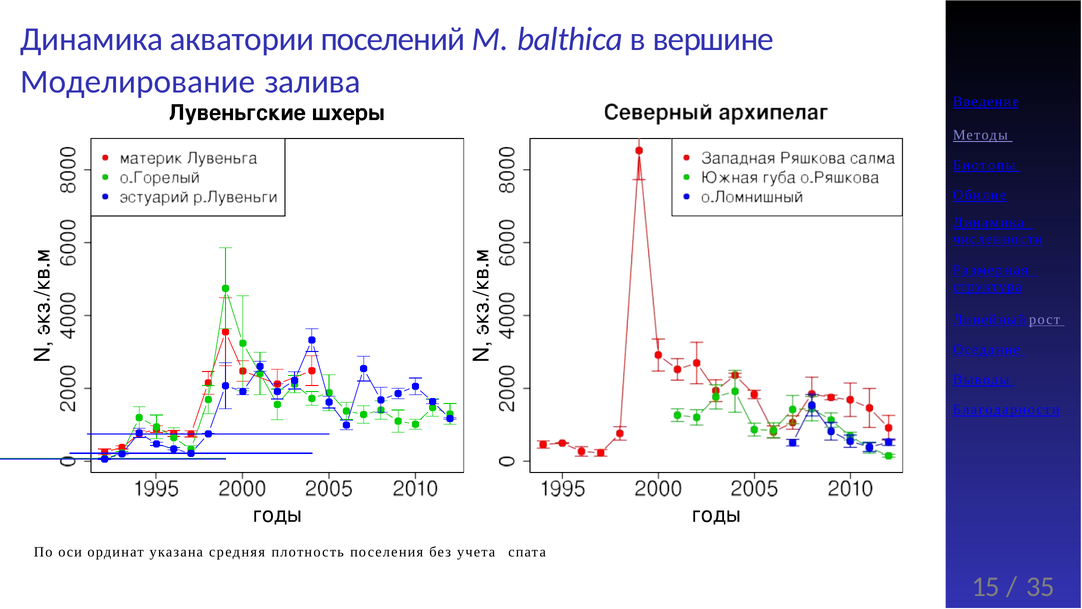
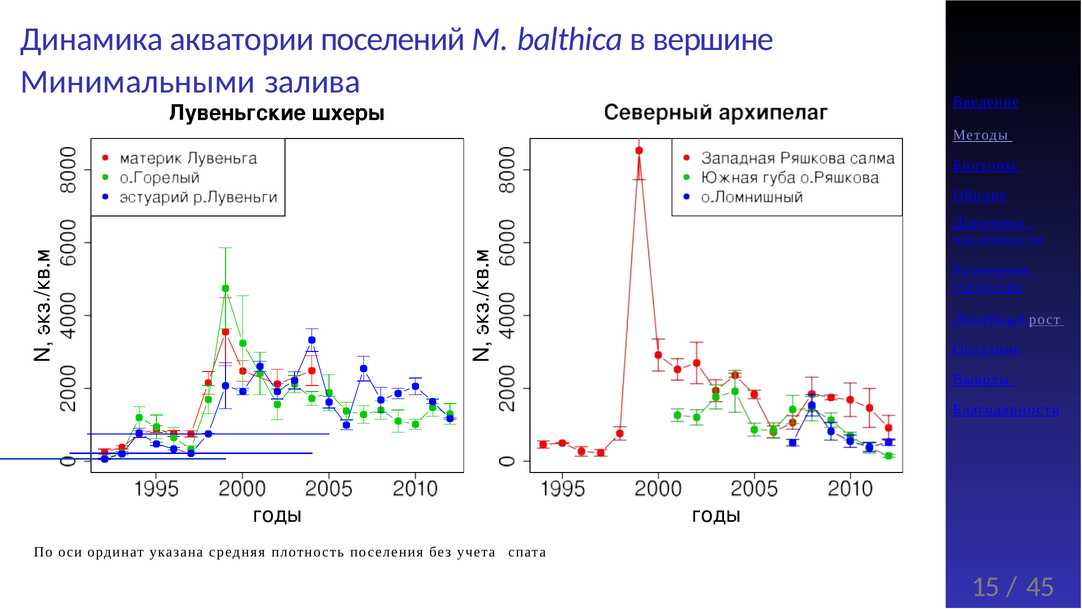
Моделирование: Моделирование -> Минимальными (138, 82)
35: 35 -> 45 (1041, 586)
